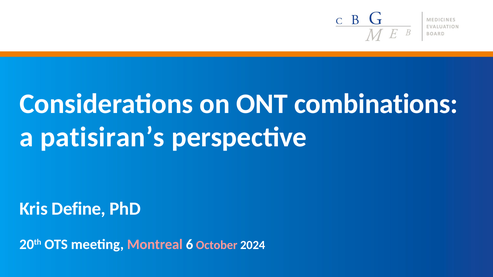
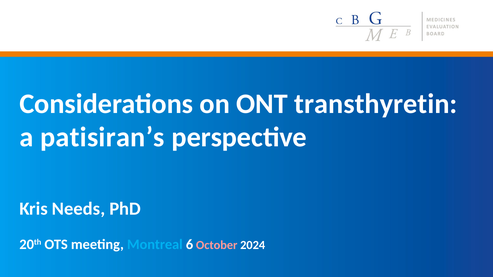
combinations: combinations -> transthyretin (376, 104)
Define: Define -> Needs (79, 209)
Montreal colour: pink -> light blue (155, 245)
